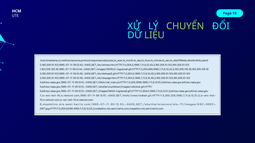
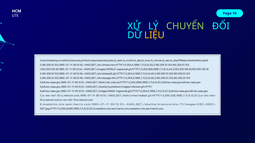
LIỆU colour: light green -> yellow (155, 35)
